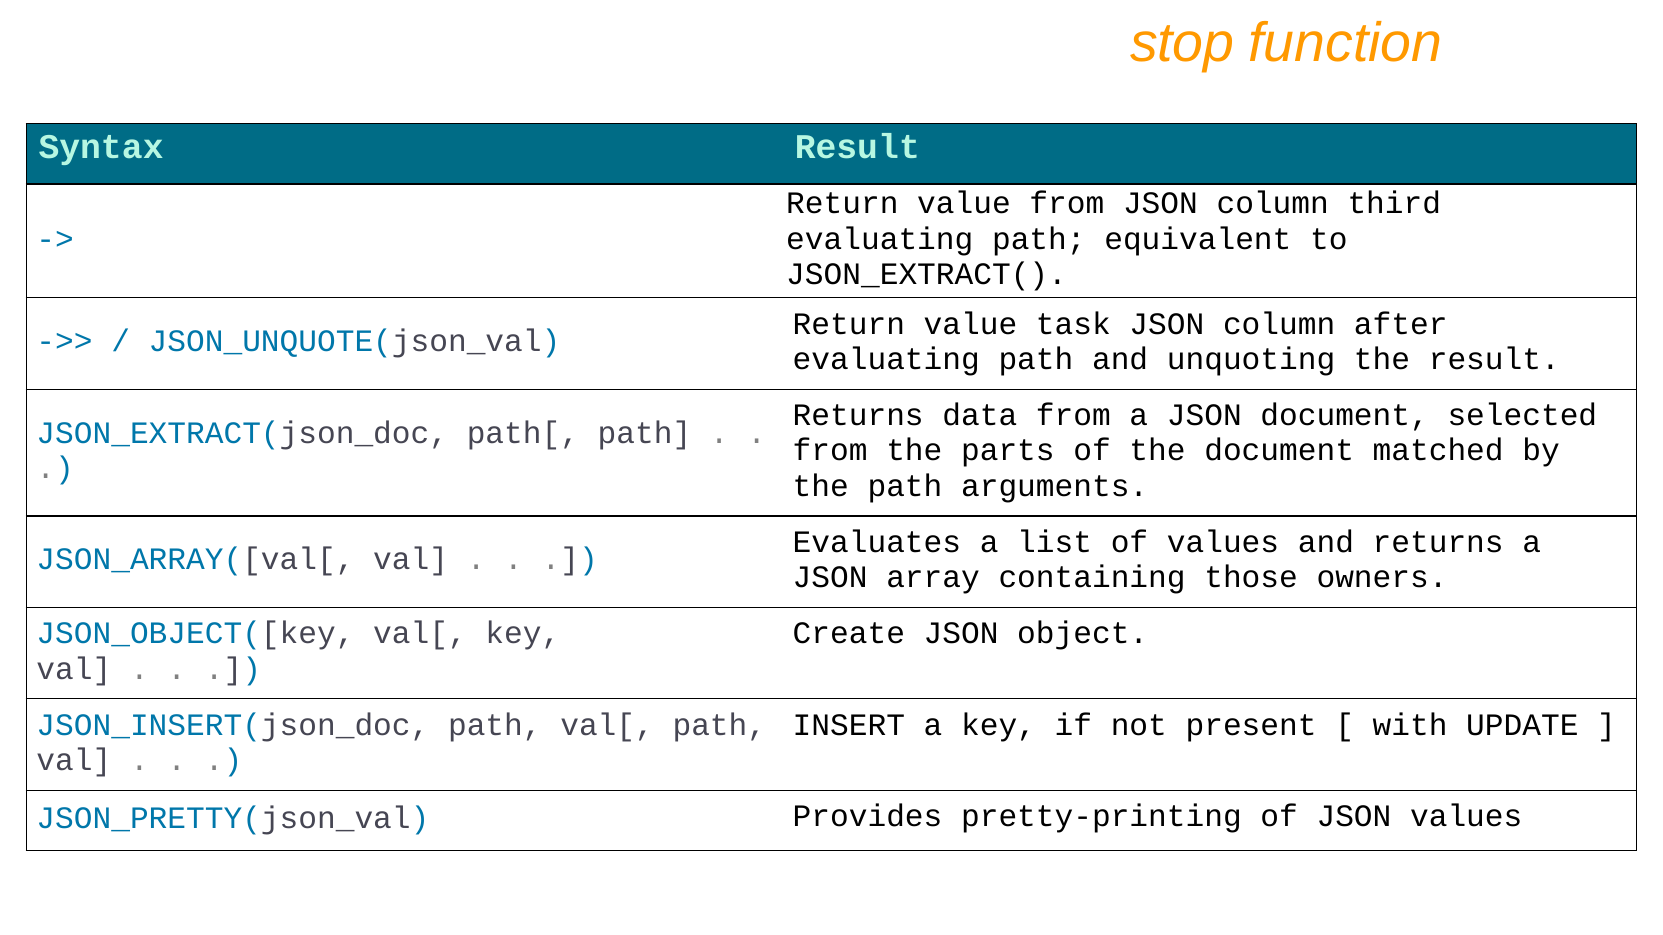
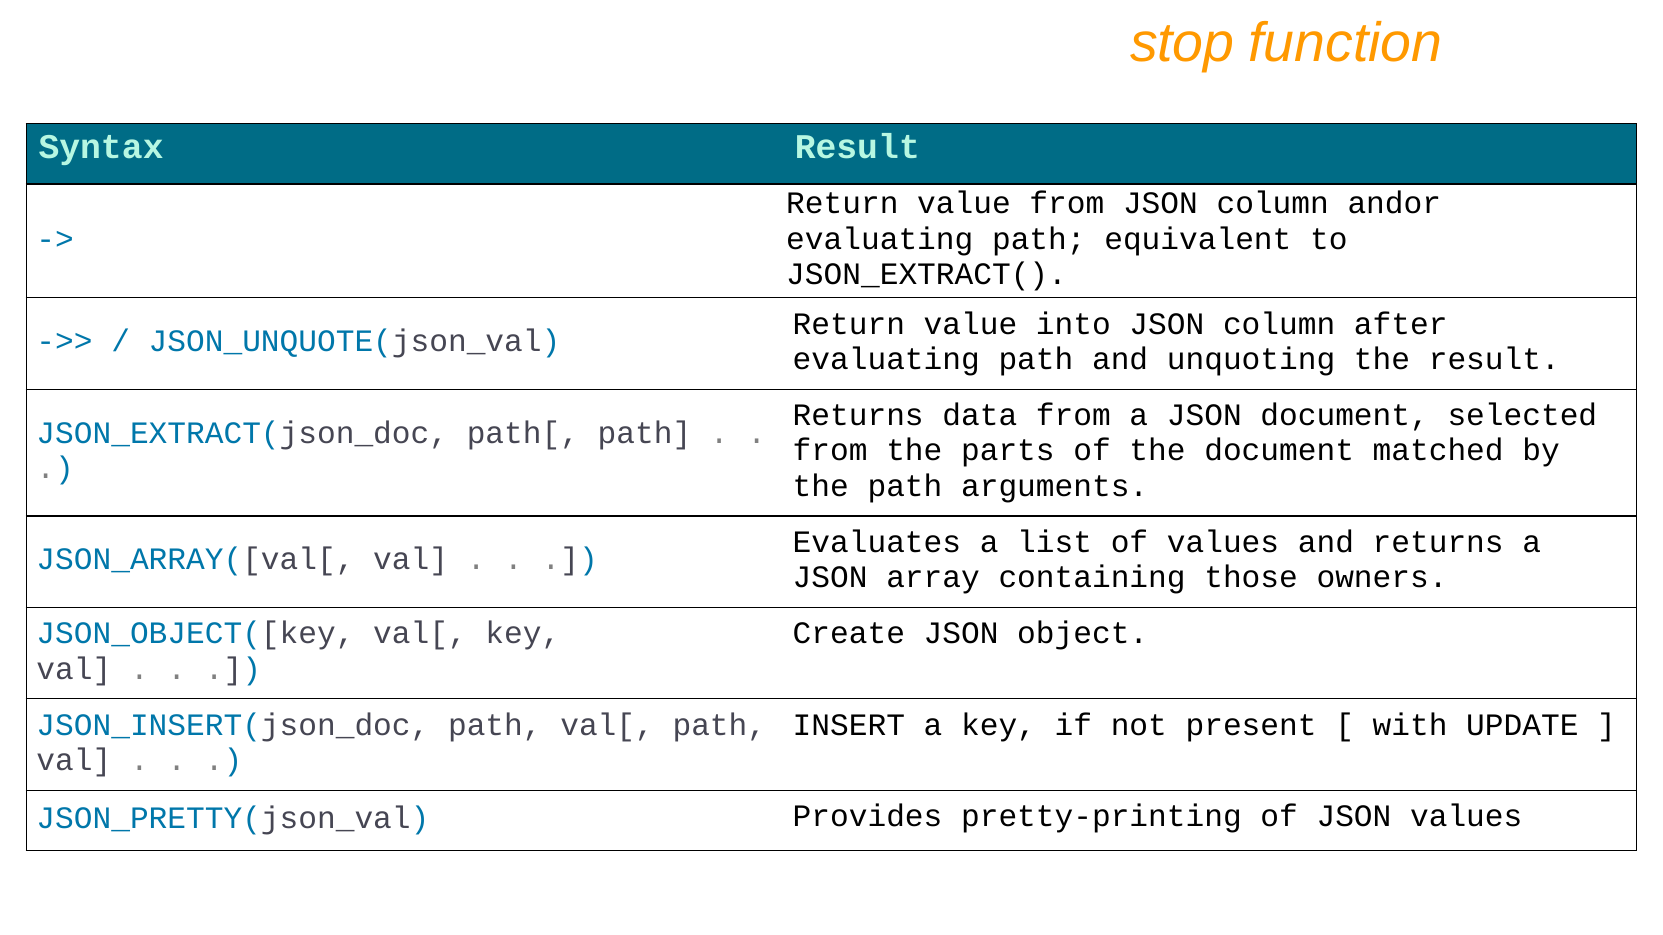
third: third -> andor (1394, 204)
task: task -> into (1073, 324)
